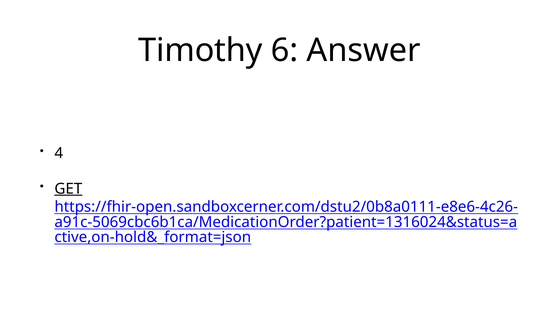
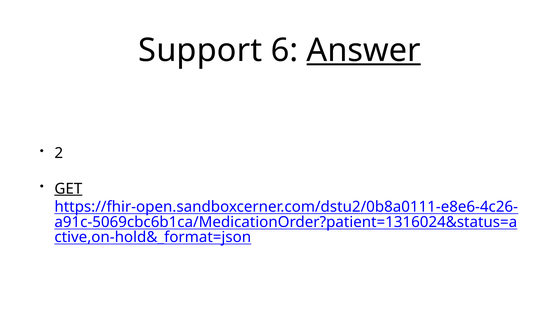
Timothy: Timothy -> Support (200, 50)
Answer underline: none -> present (364, 50)
4: 4 -> 2 (59, 153)
